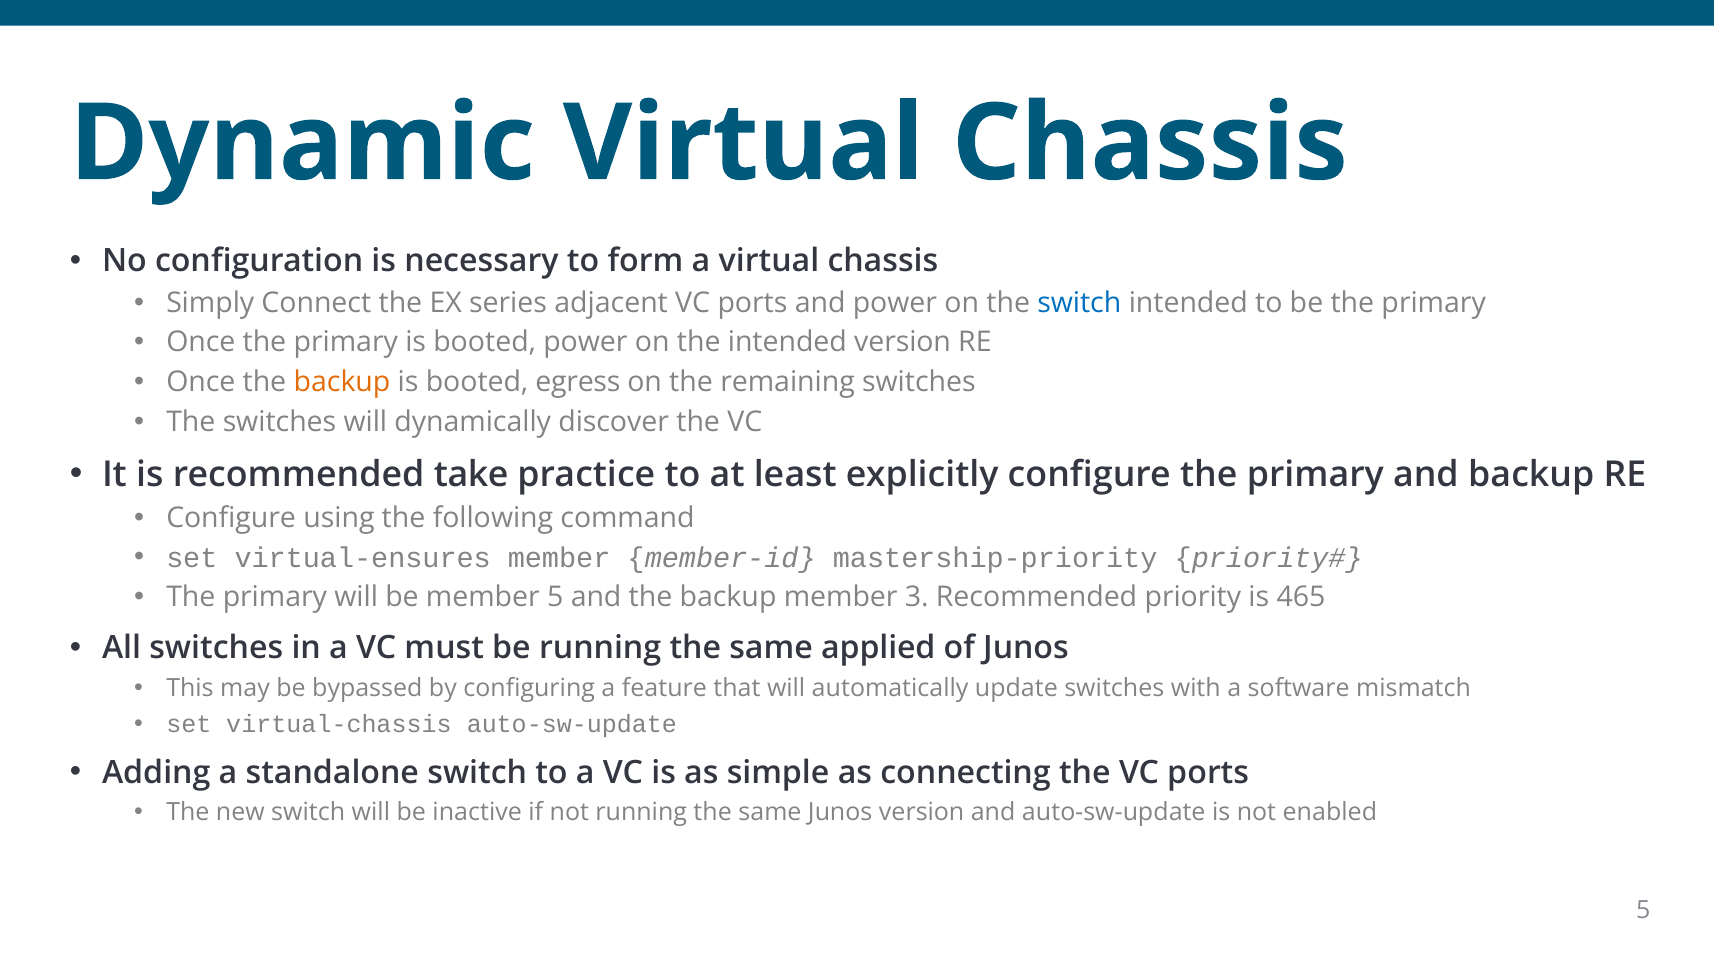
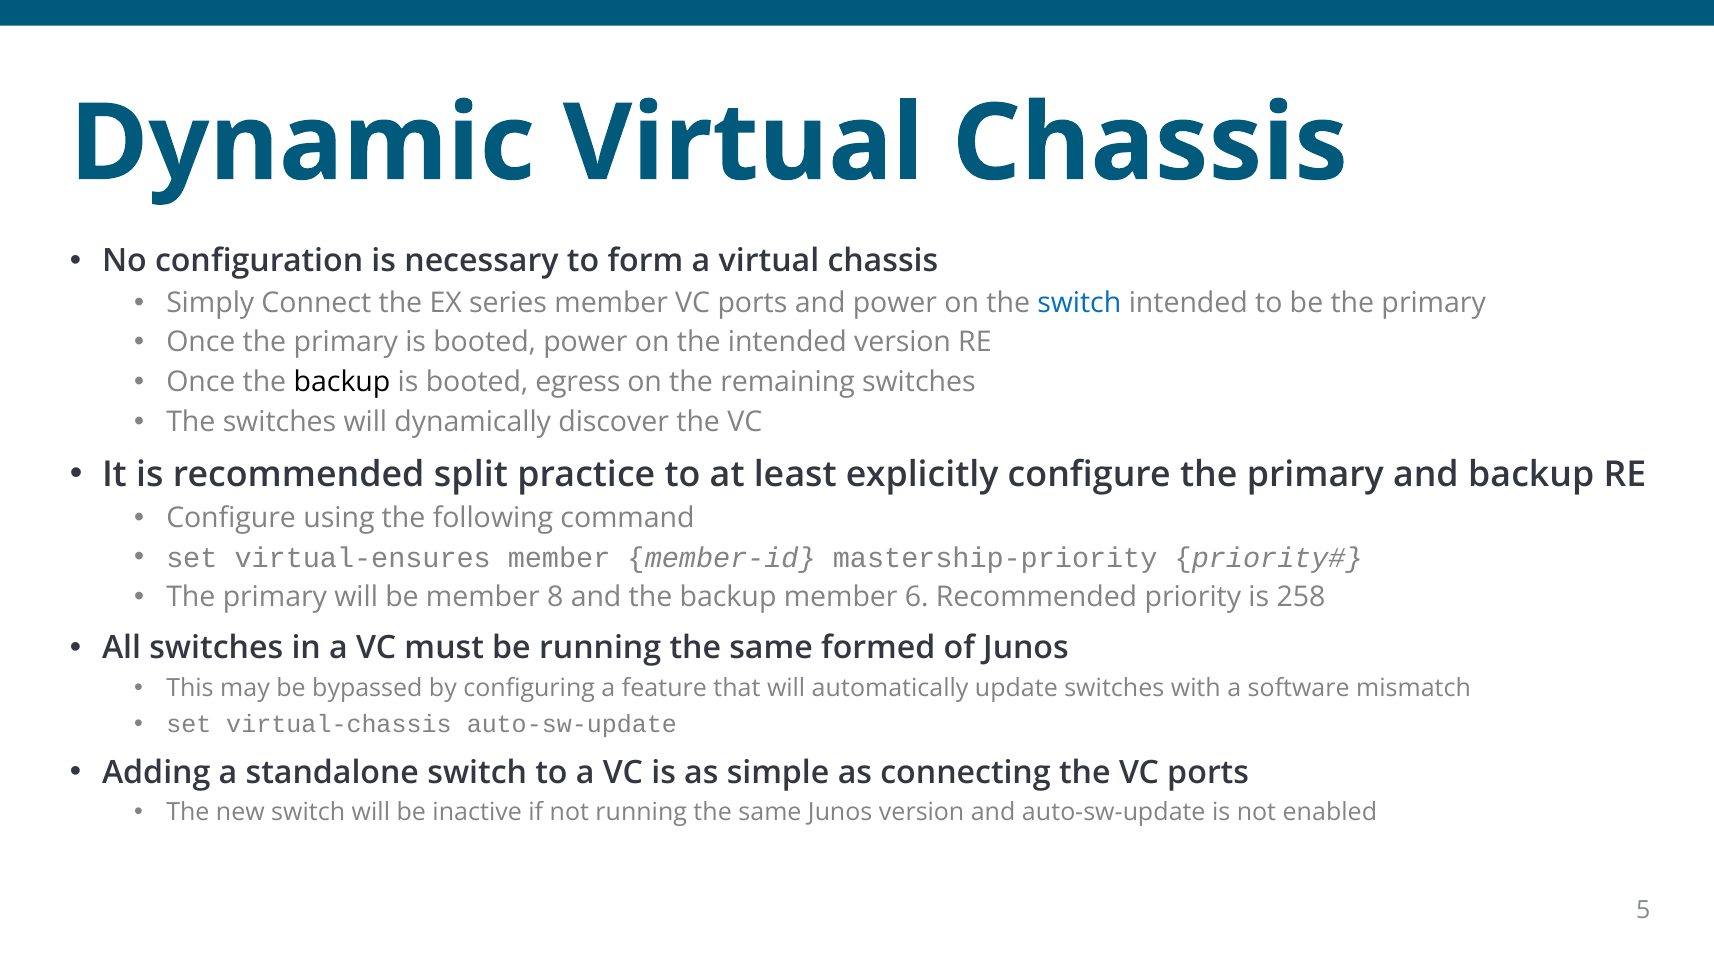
series adjacent: adjacent -> member (611, 303)
backup colour: orange -> black (342, 382)
take: take -> split (471, 475)
member 5: 5 -> 8 (555, 597)
3: 3 -> 6 (917, 597)
465: 465 -> 258 (1301, 597)
applied: applied -> formed (878, 648)
